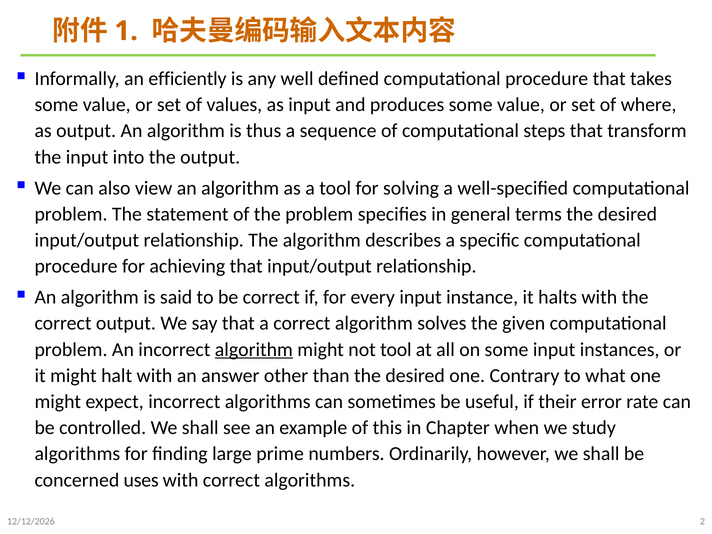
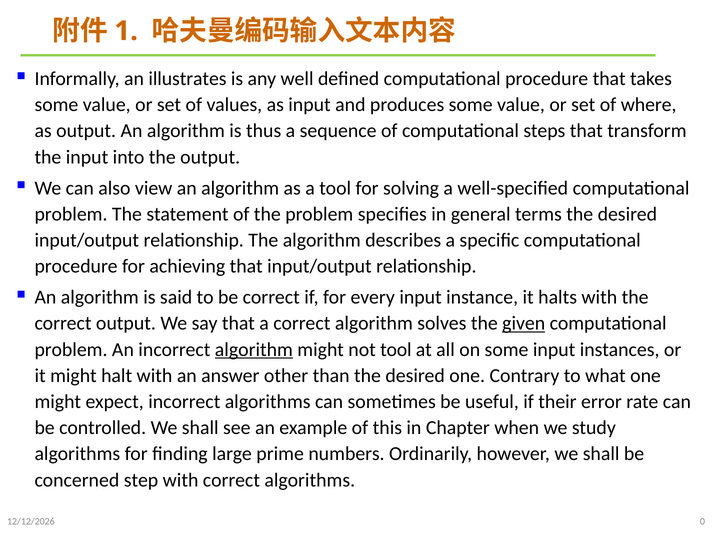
efficiently: efficiently -> illustrates (187, 79)
given underline: none -> present (524, 323)
uses: uses -> step (141, 480)
2: 2 -> 0 (702, 521)
